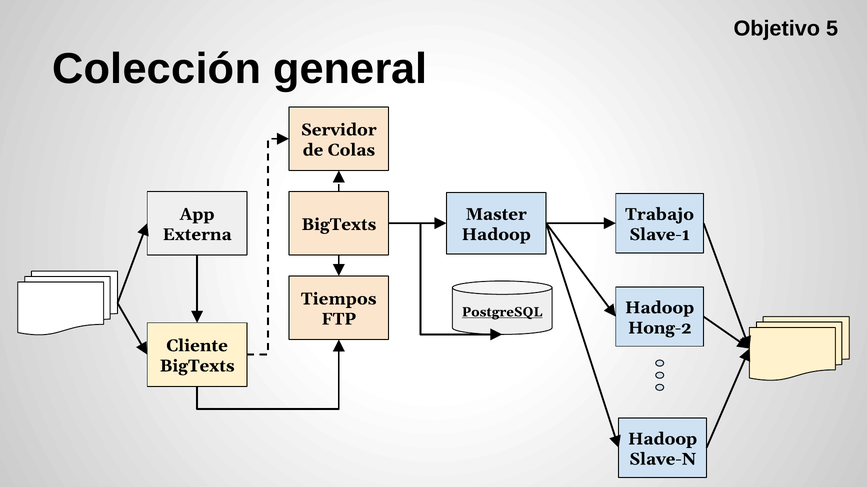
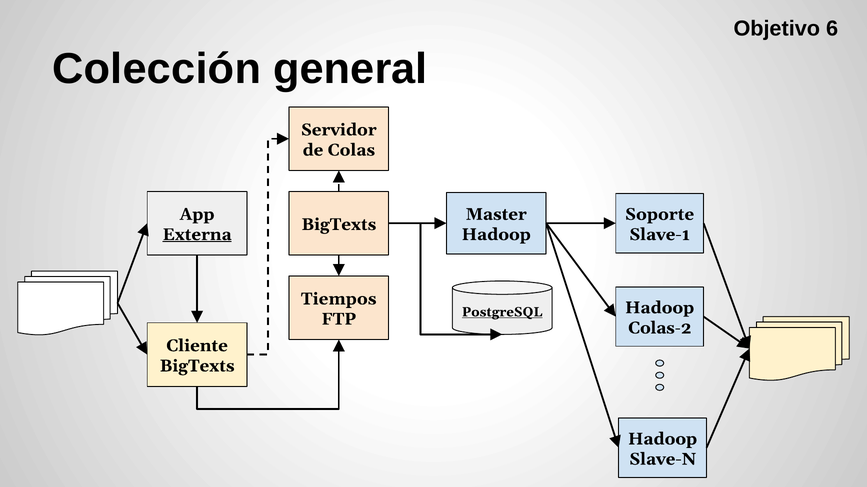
5: 5 -> 6 (832, 29)
Trabajo: Trabajo -> Soporte (660, 215)
Externa underline: none -> present (197, 235)
Hong-2: Hong-2 -> Colas-2 (660, 328)
